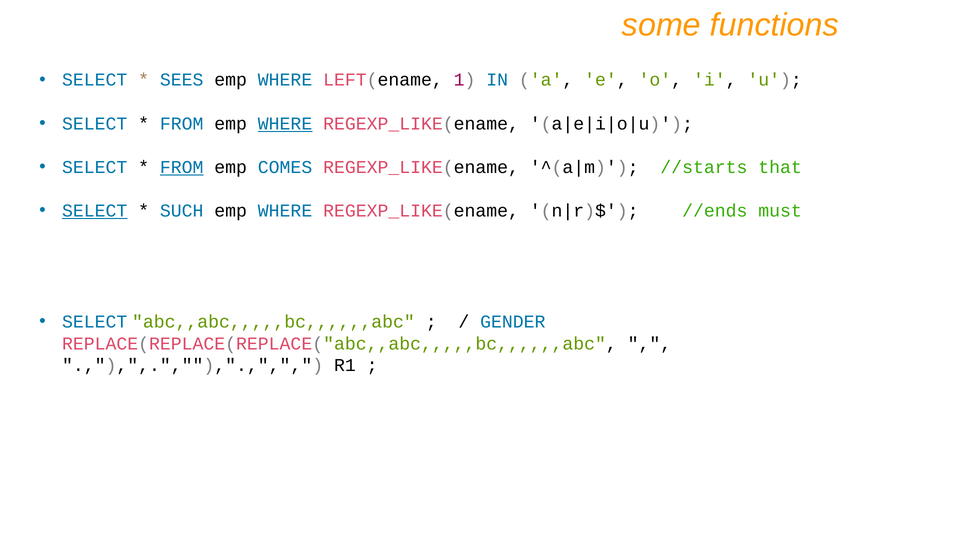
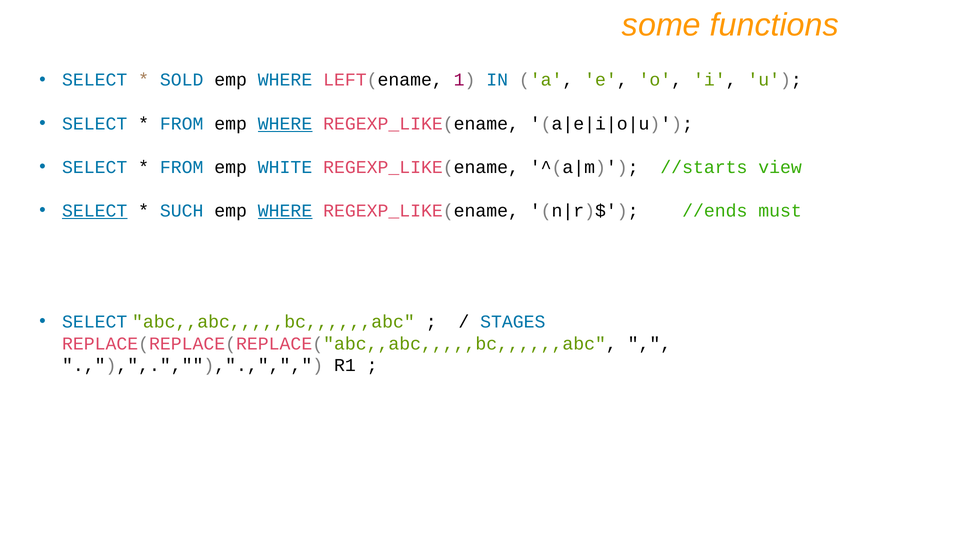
SEES: SEES -> SOLD (182, 80)
FROM underline: present -> none (182, 167)
COMES: COMES -> WHITE (285, 167)
that: that -> view (780, 167)
WHERE underline: none -> present (285, 211)
GENDER: GENDER -> STAGES (513, 322)
